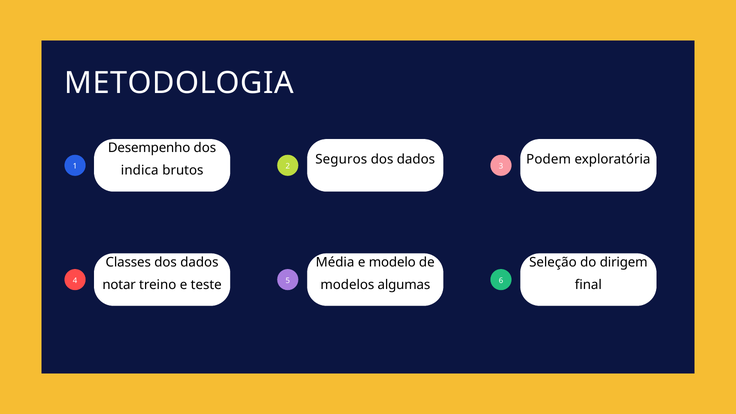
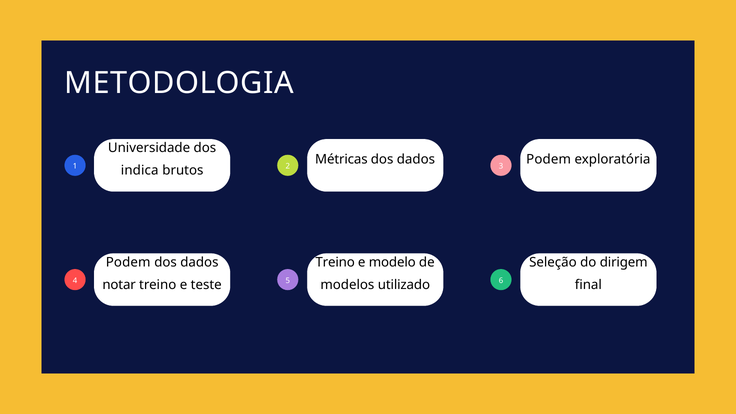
Desempenho: Desempenho -> Universidade (149, 148)
Seguros: Seguros -> Métricas (341, 159)
Classes: Classes -> Podem (128, 262)
Média: Média -> Treino (335, 262)
algumas: algumas -> utilizado (404, 285)
